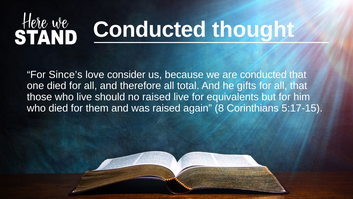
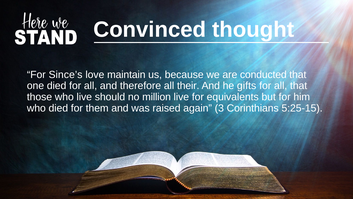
Conducted: Conducted -> Convinced (150, 30)
consider: consider -> maintain (126, 75)
total: total -> their (188, 86)
no raised: raised -> million (157, 97)
8: 8 -> 3 (219, 108)
5:17-15: 5:17-15 -> 5:25-15 (302, 108)
